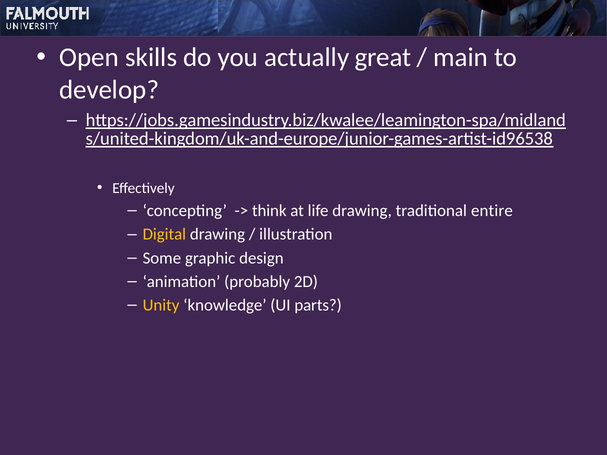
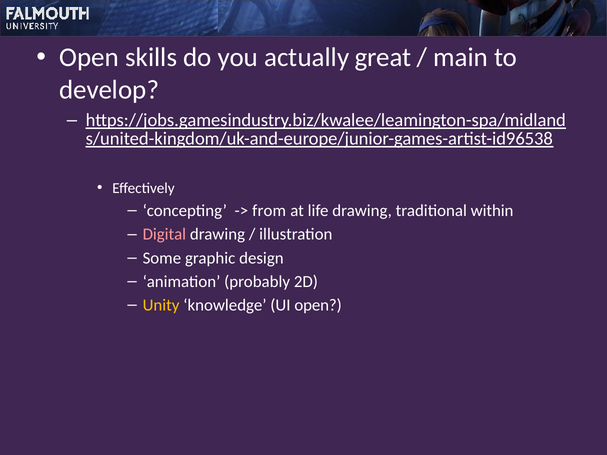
think: think -> from (269, 211)
entire: entire -> within (492, 211)
Digital colour: yellow -> pink (164, 235)
UI parts: parts -> open (318, 305)
